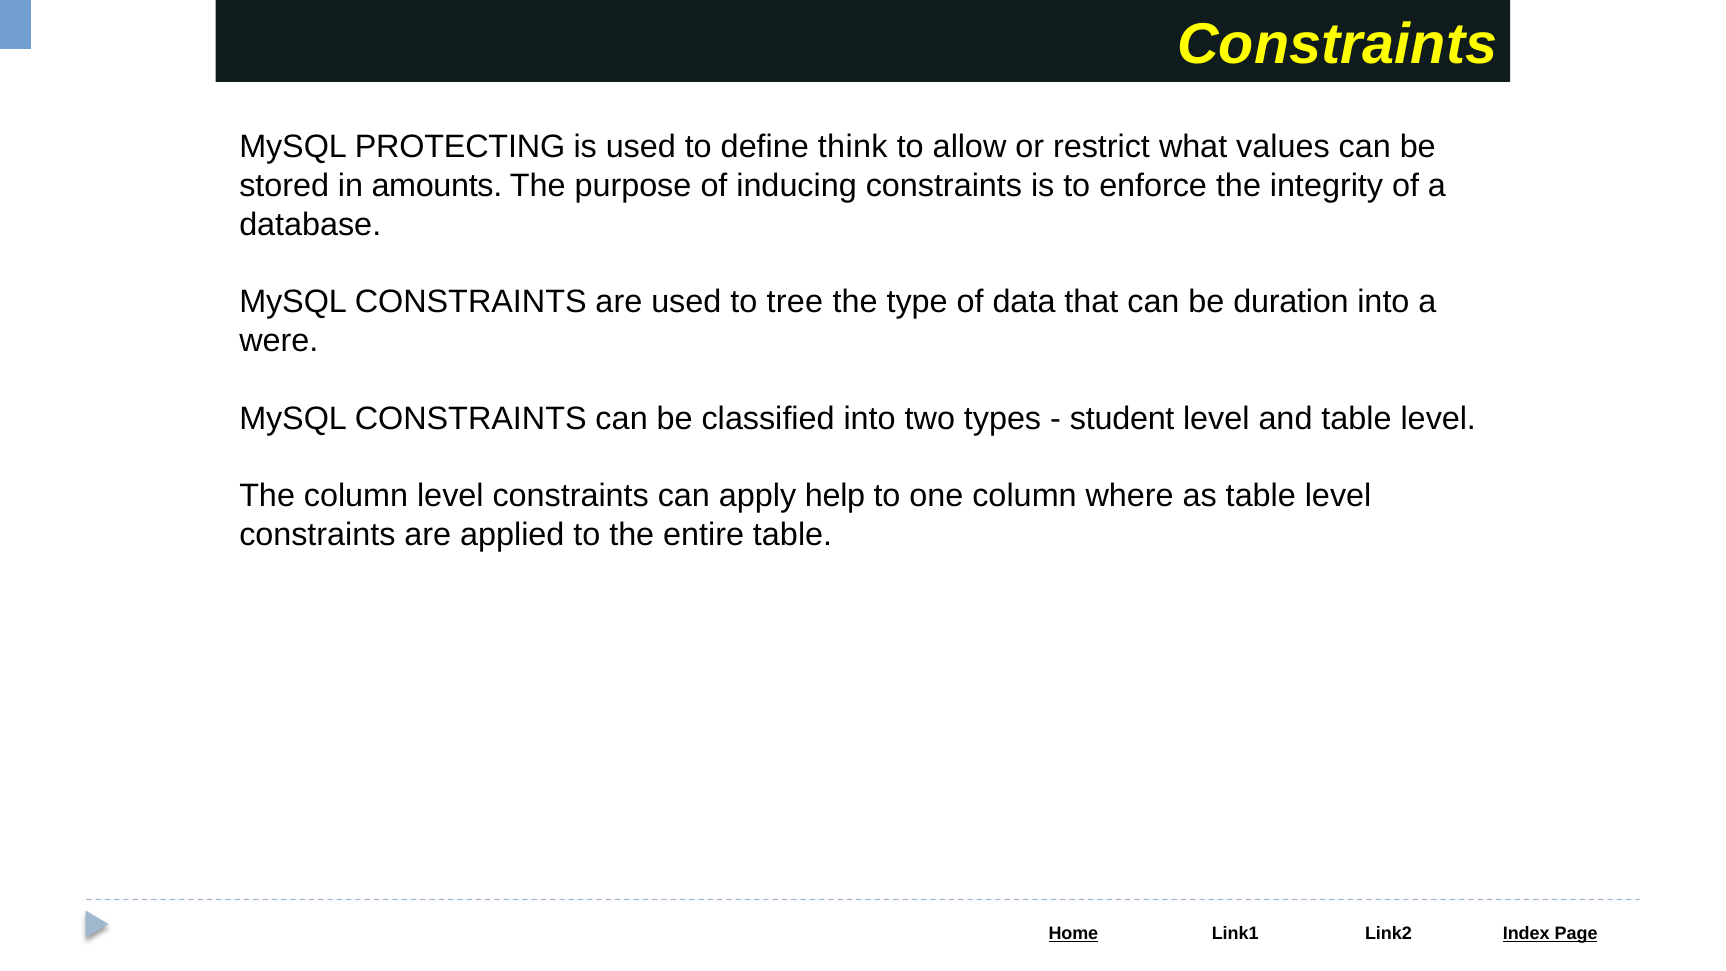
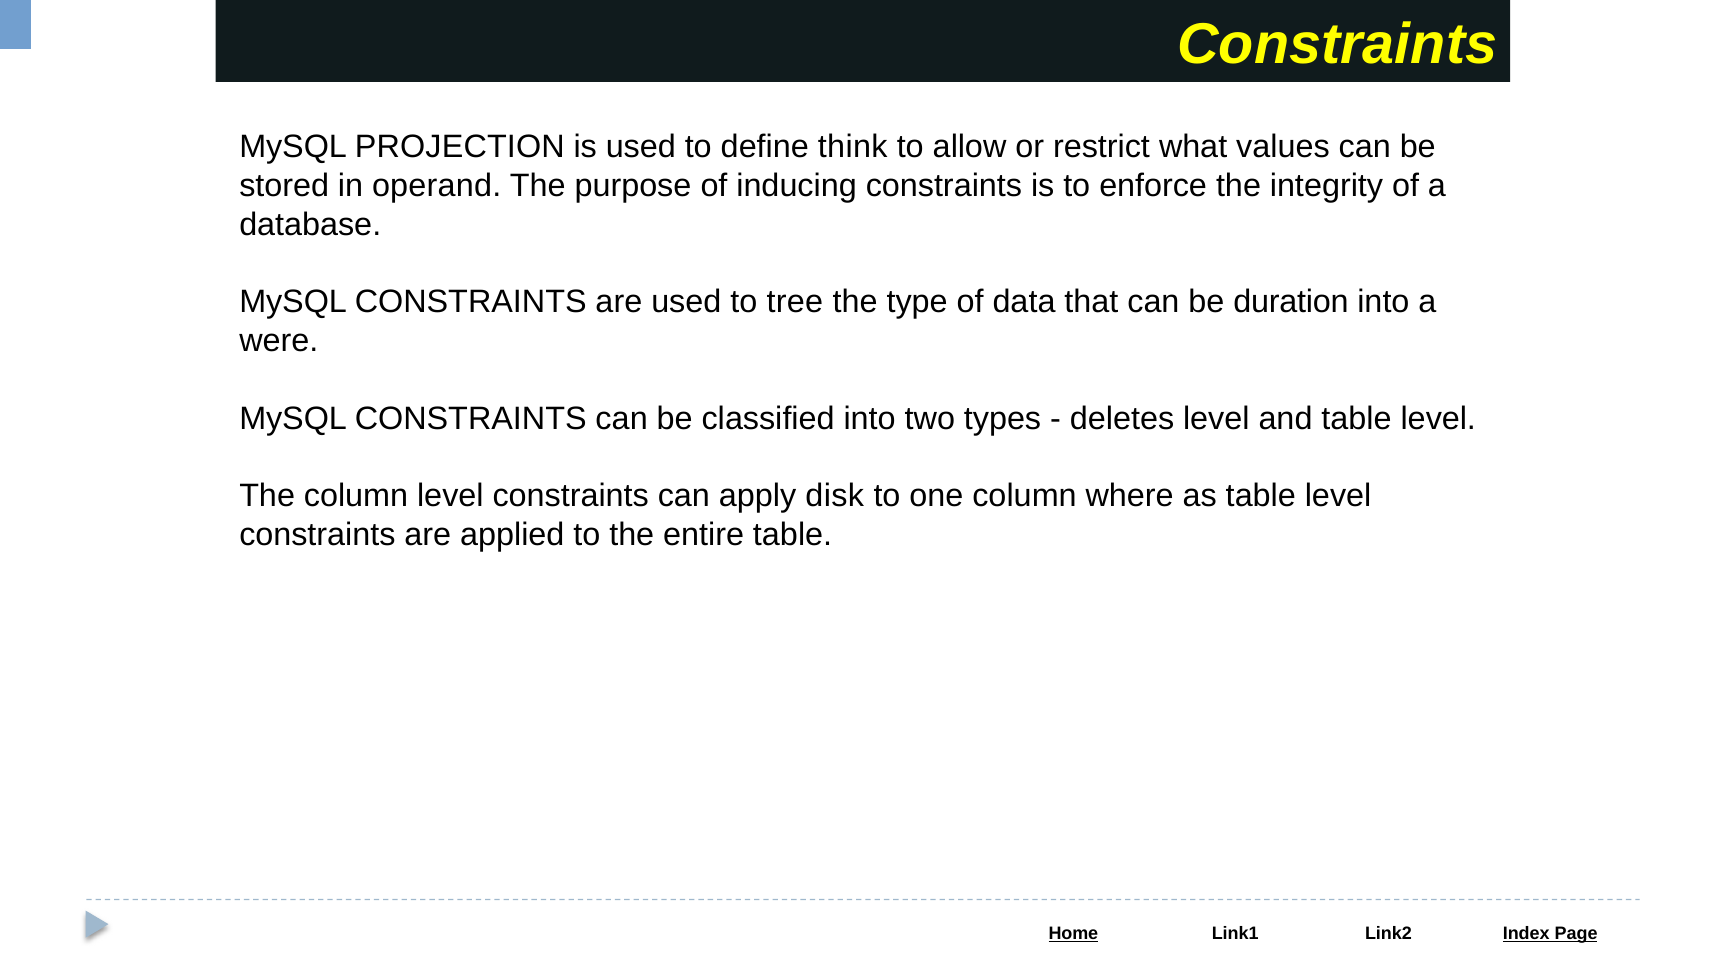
PROTECTING: PROTECTING -> PROJECTION (460, 147)
amounts: amounts -> operand (437, 185)
student: student -> deletes (1122, 418)
help: help -> disk (835, 496)
